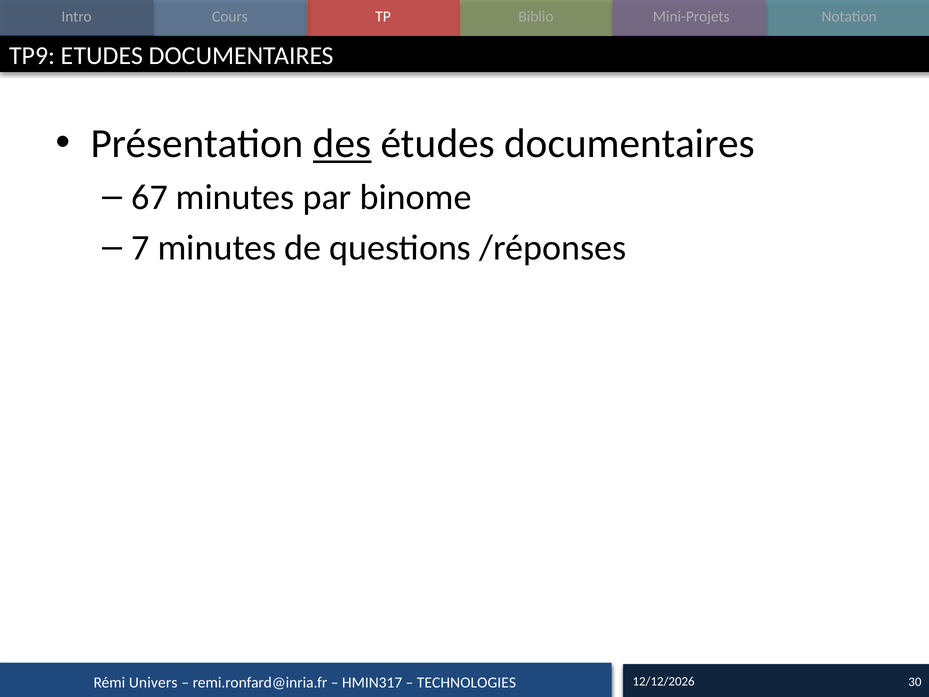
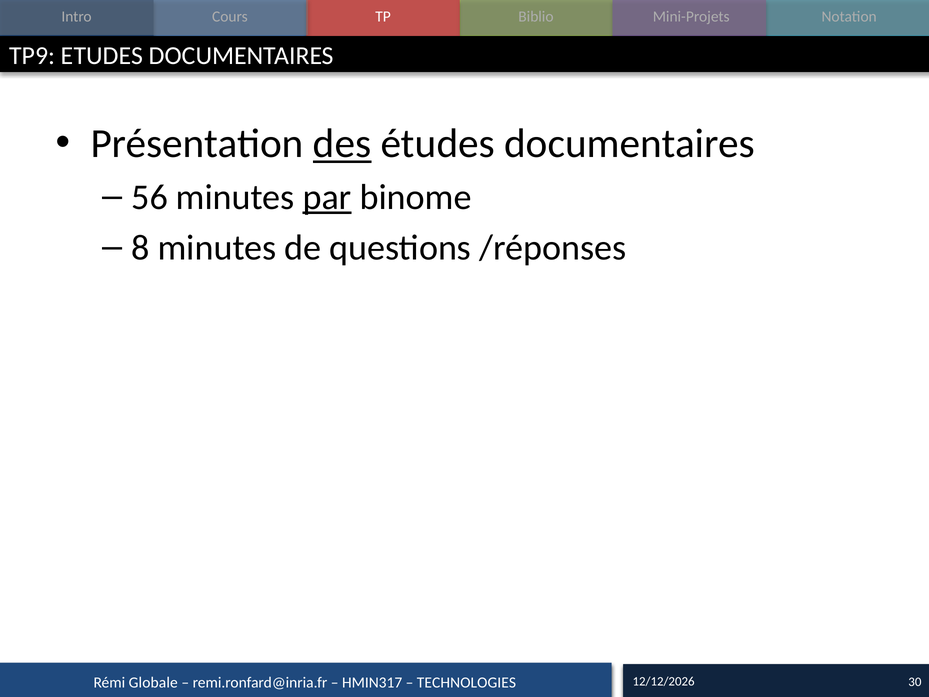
67: 67 -> 56 (150, 197)
par underline: none -> present (327, 197)
7: 7 -> 8 (140, 248)
Univers: Univers -> Globale (153, 683)
